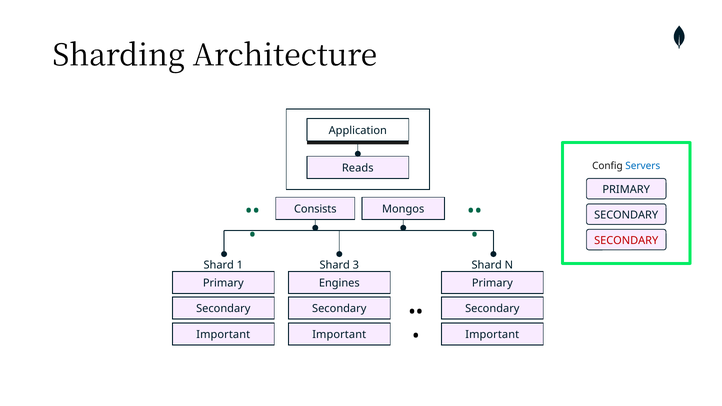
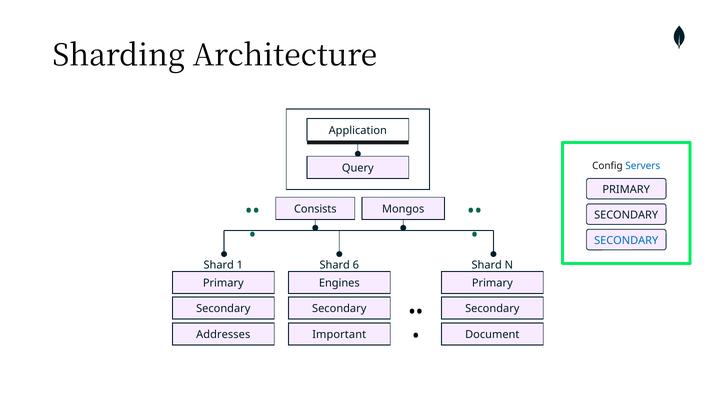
Reads: Reads -> Query (358, 168)
SECONDARY colour: red -> blue (626, 240)
3: 3 -> 6 (356, 265)
Important: Important -> Addresses (223, 335)
Important: Important -> Document (492, 335)
